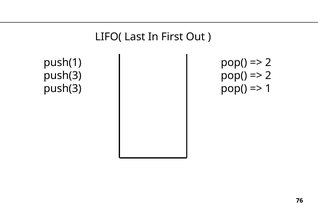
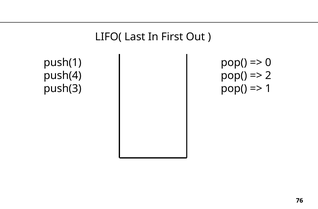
2: 2 -> 0 (268, 63)
push(3: push(3 -> push(4 (63, 76)
